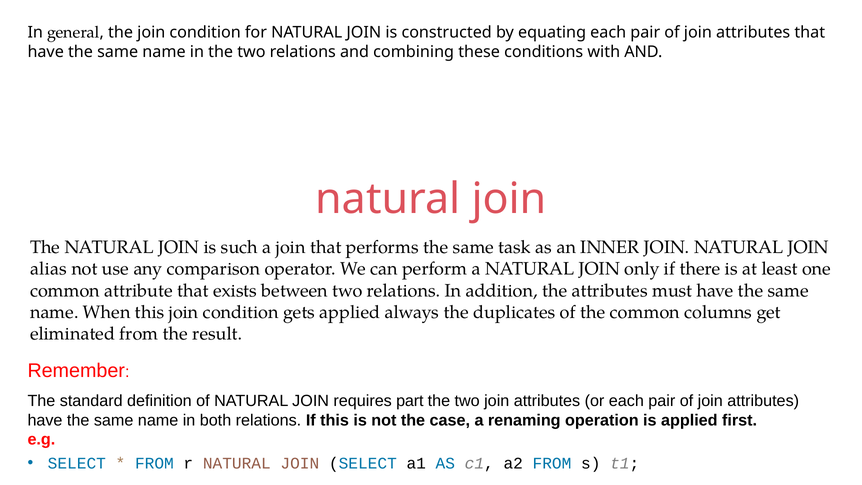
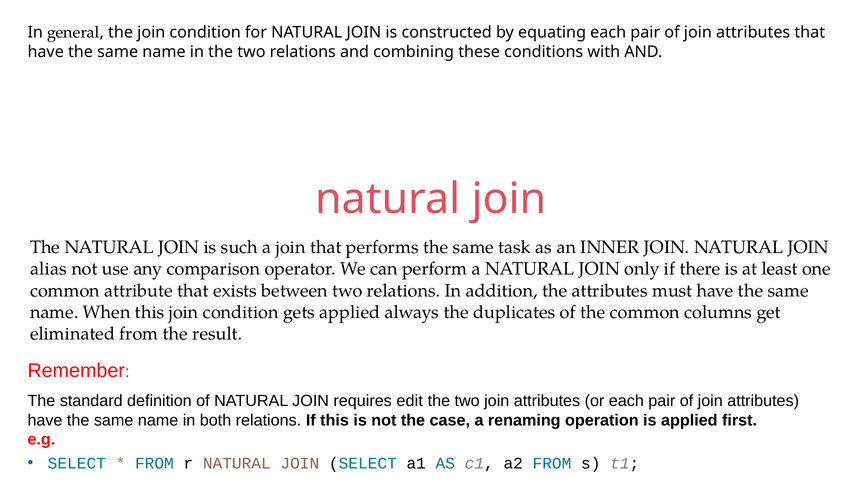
part: part -> edit (410, 401)
